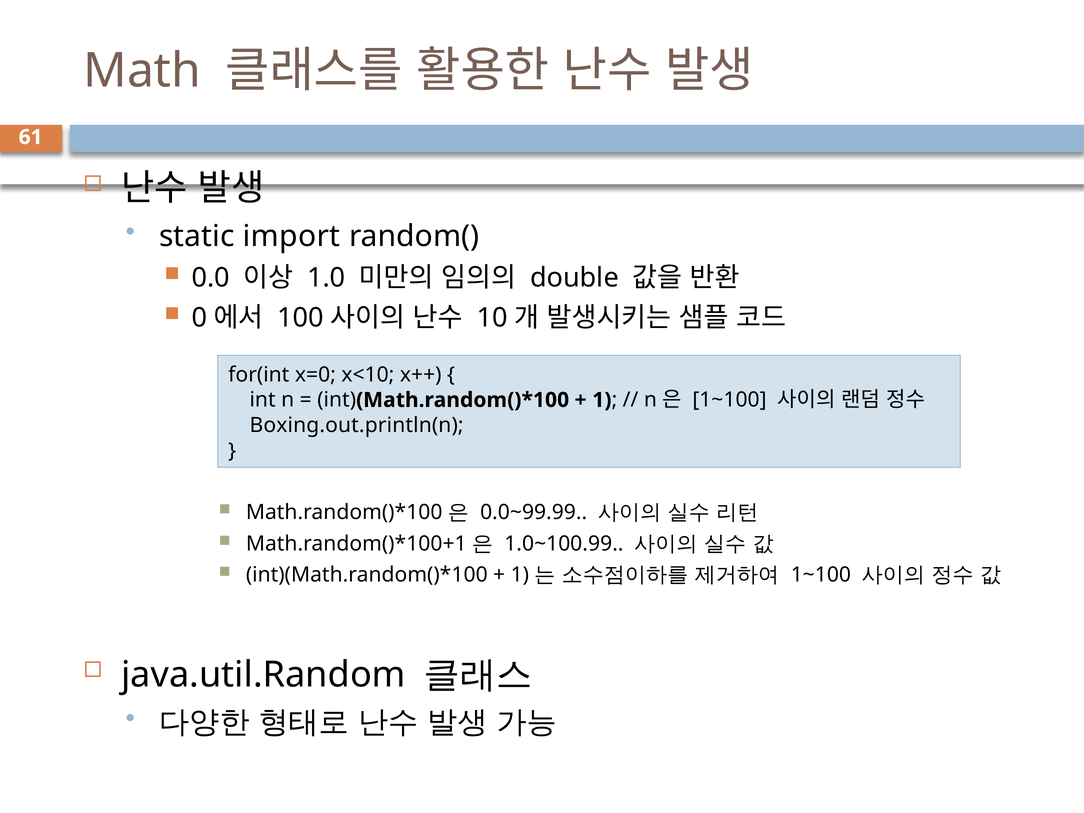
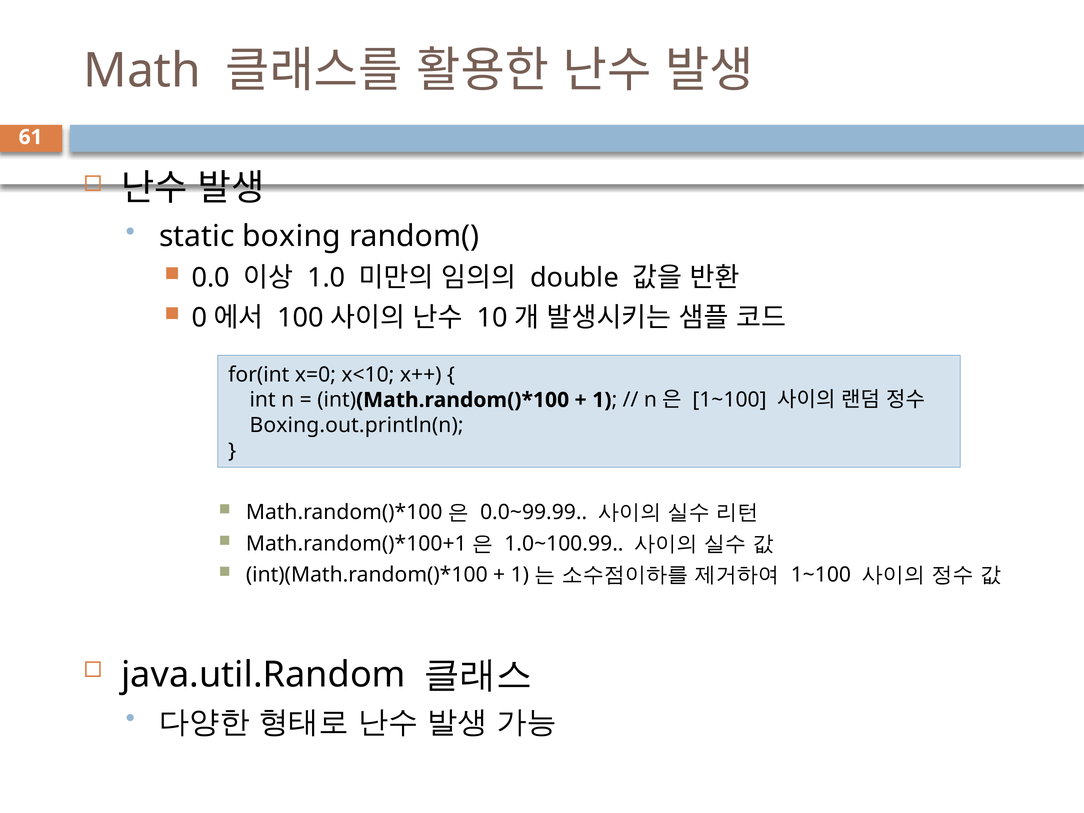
import: import -> boxing (292, 236)
